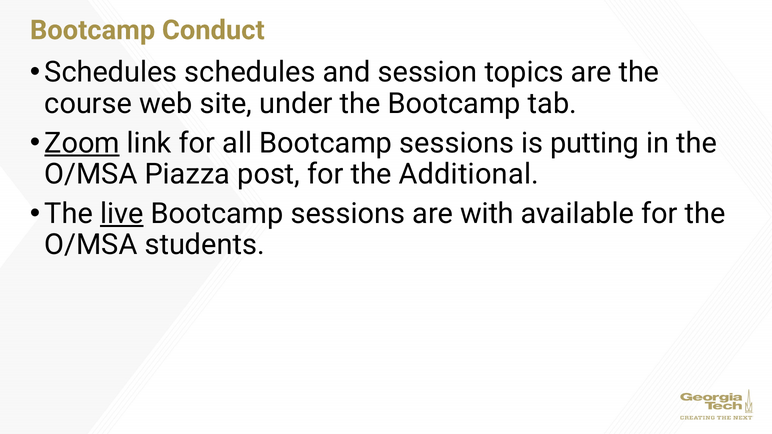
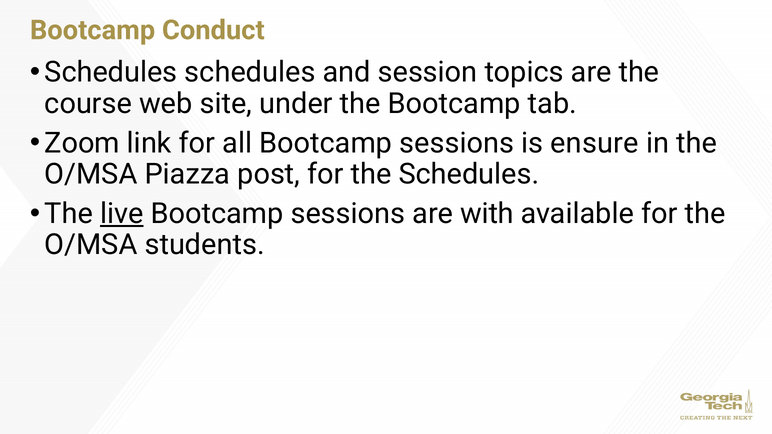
Zoom underline: present -> none (82, 143)
putting: putting -> ensure (594, 143)
the Additional: Additional -> Schedules (469, 174)
